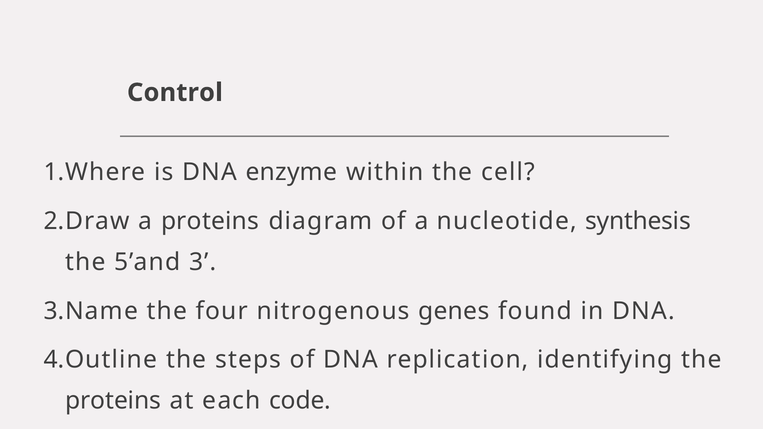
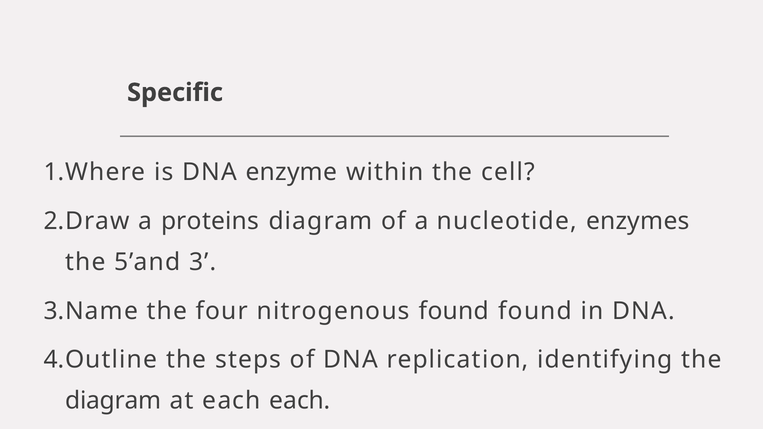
Control: Control -> Specific (175, 93)
synthesis: synthesis -> enzymes (638, 221)
nitrogenous genes: genes -> found (454, 311)
proteins: proteins -> diagram (113, 401)
each code: code -> each (300, 401)
